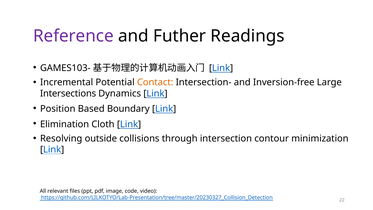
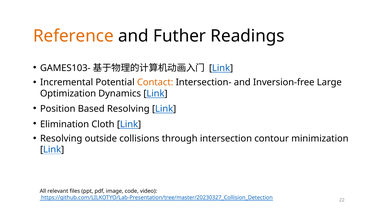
Reference colour: purple -> orange (73, 36)
Intersections: Intersections -> Optimization (68, 93)
Based Boundary: Boundary -> Resolving (128, 109)
